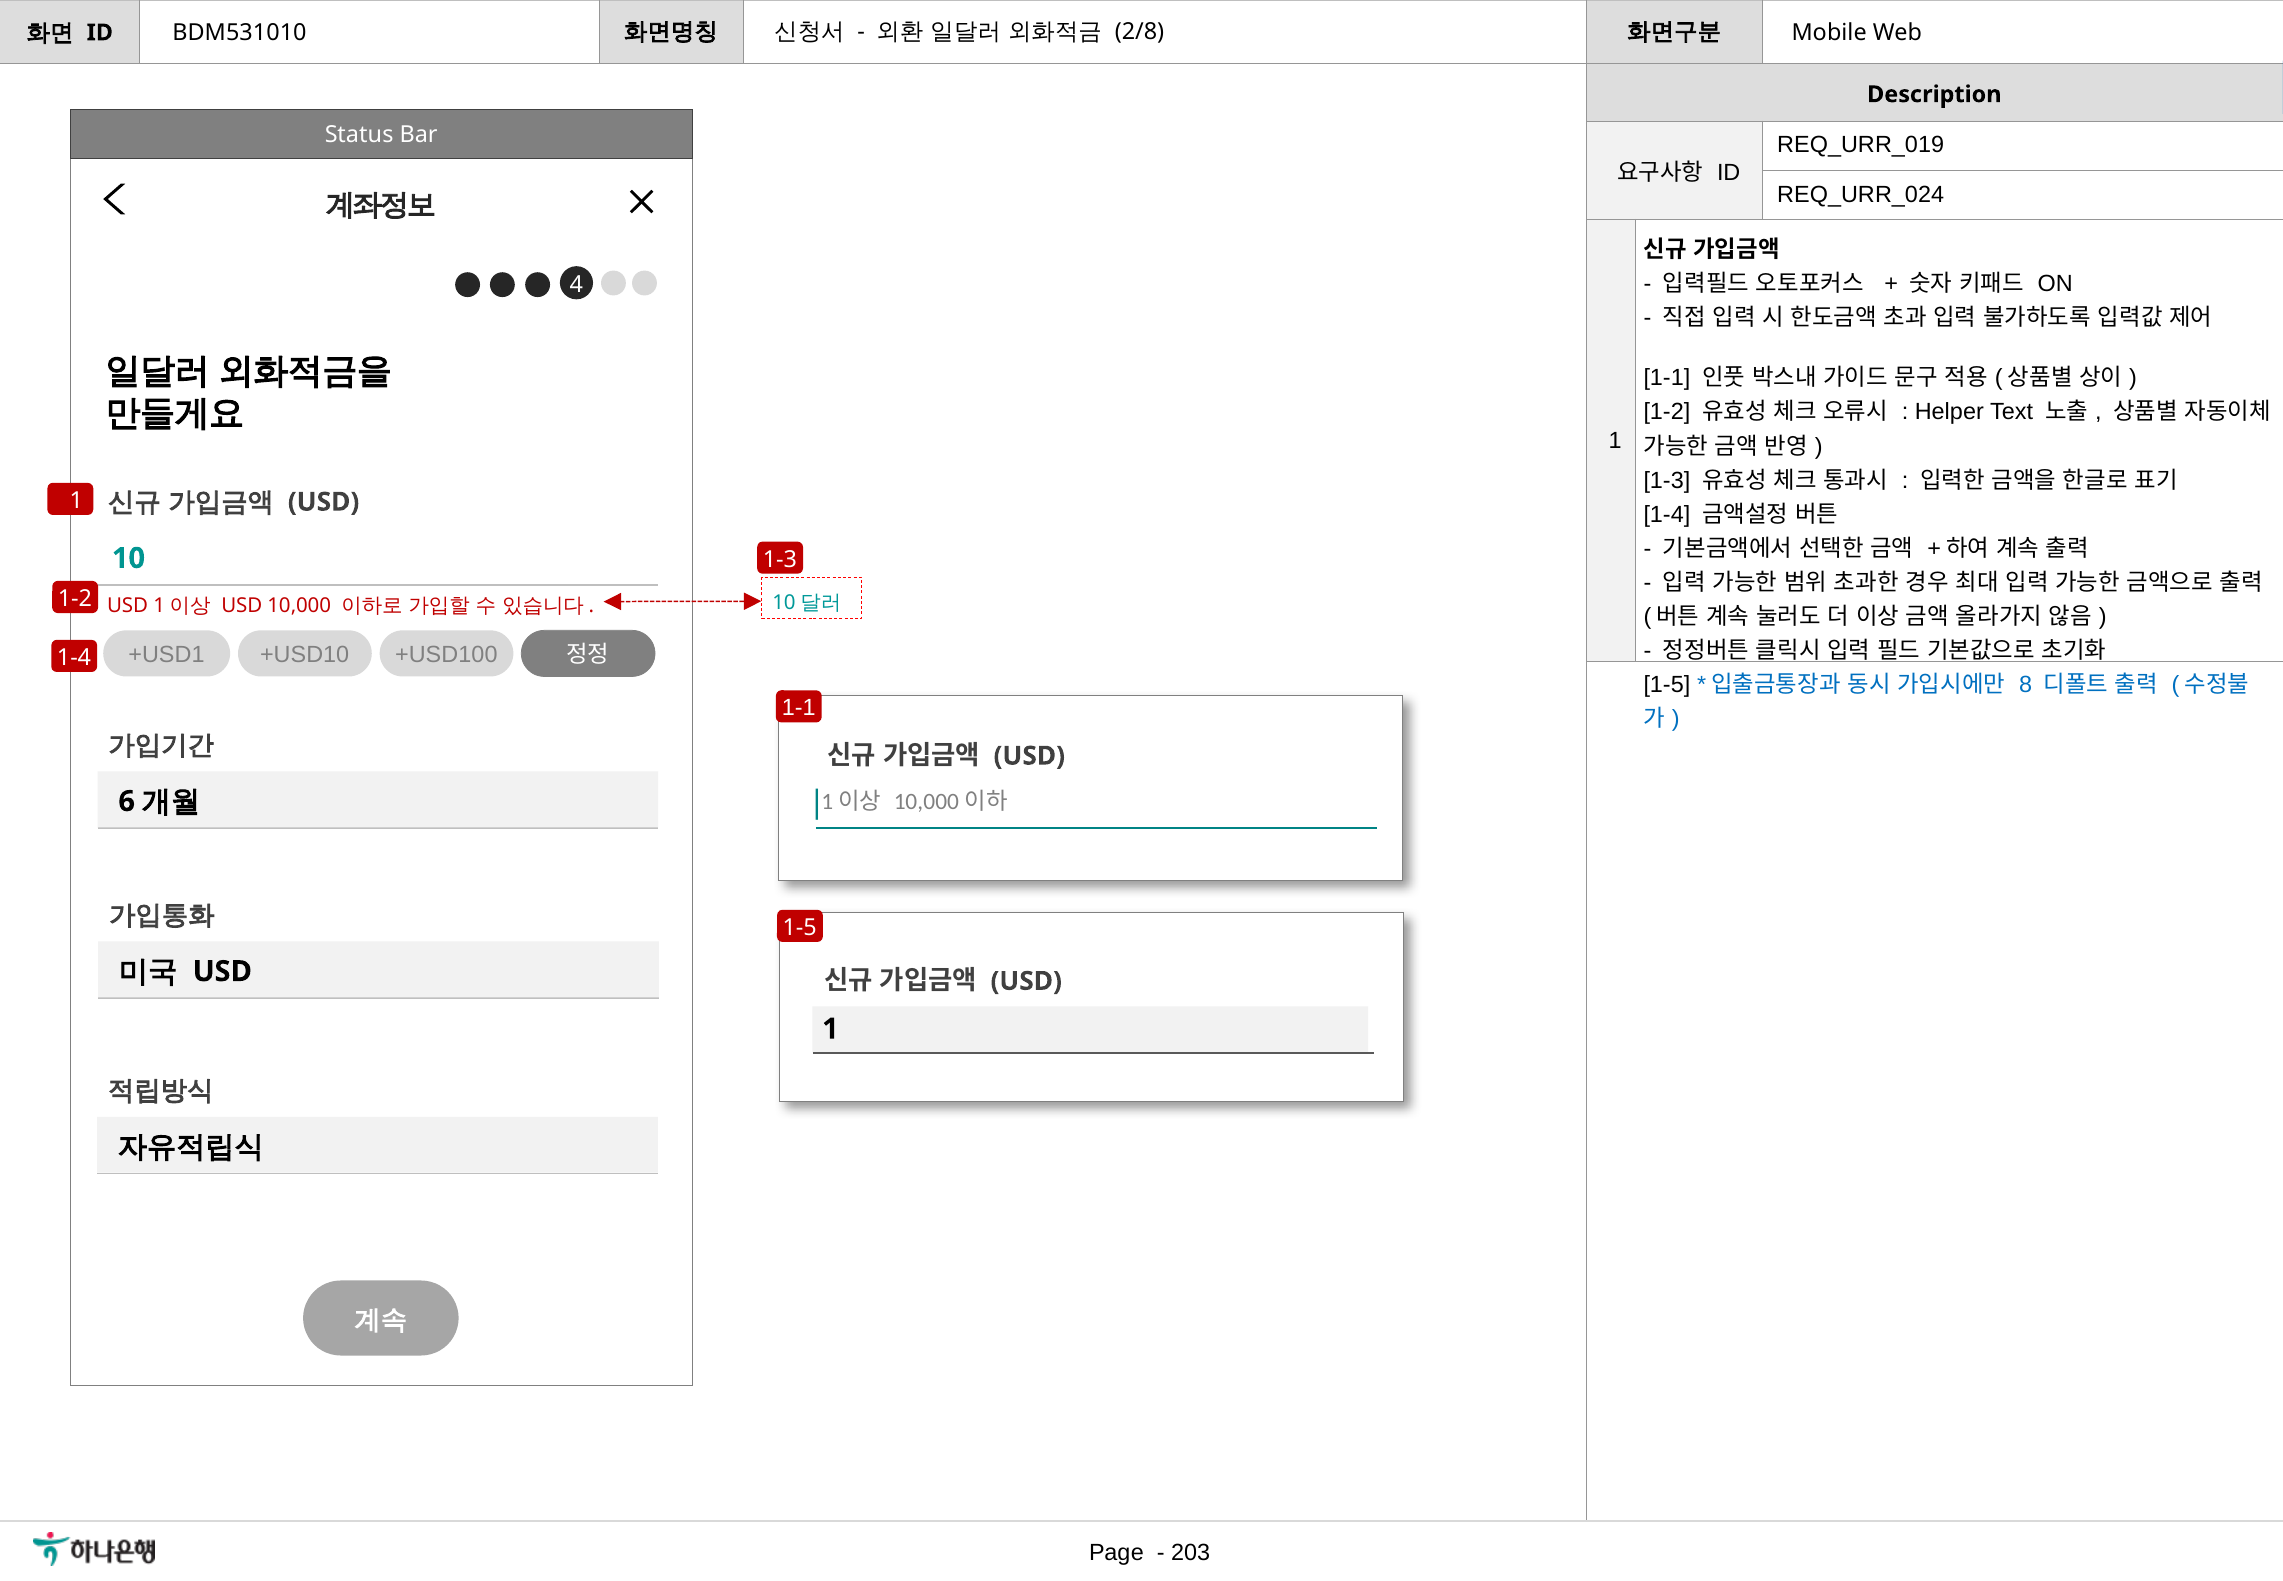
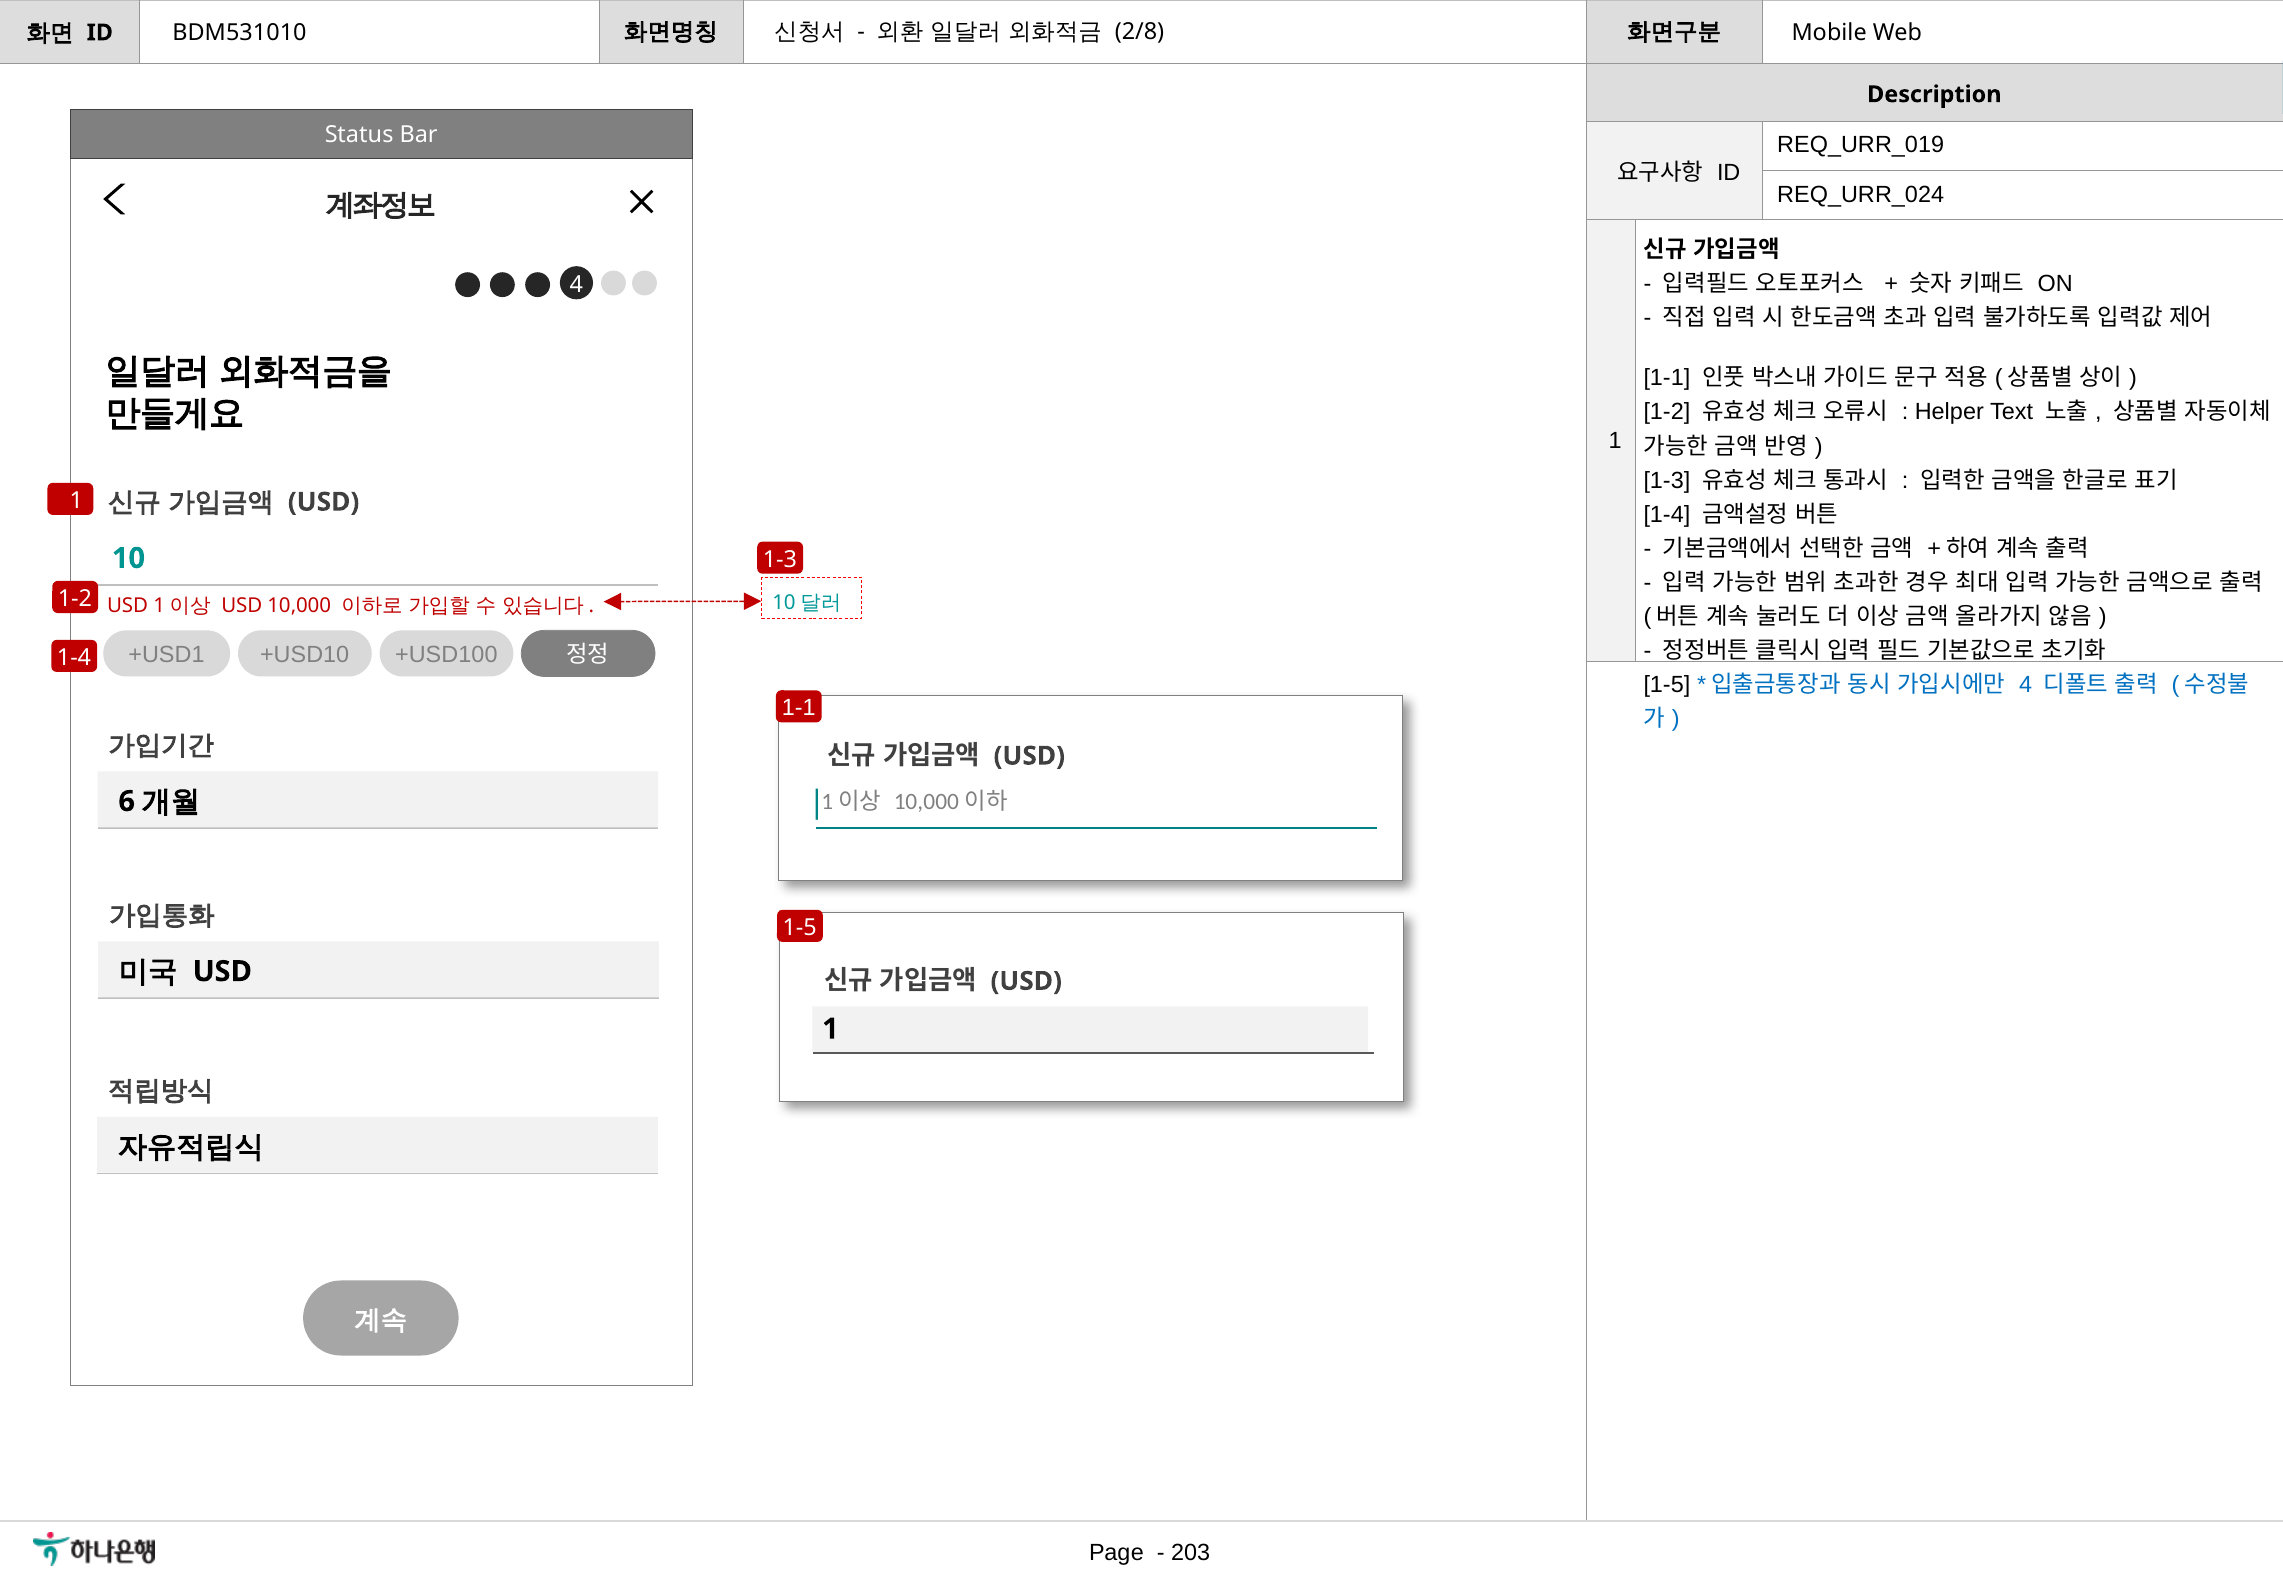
8: 8 -> 4 (2026, 685)
